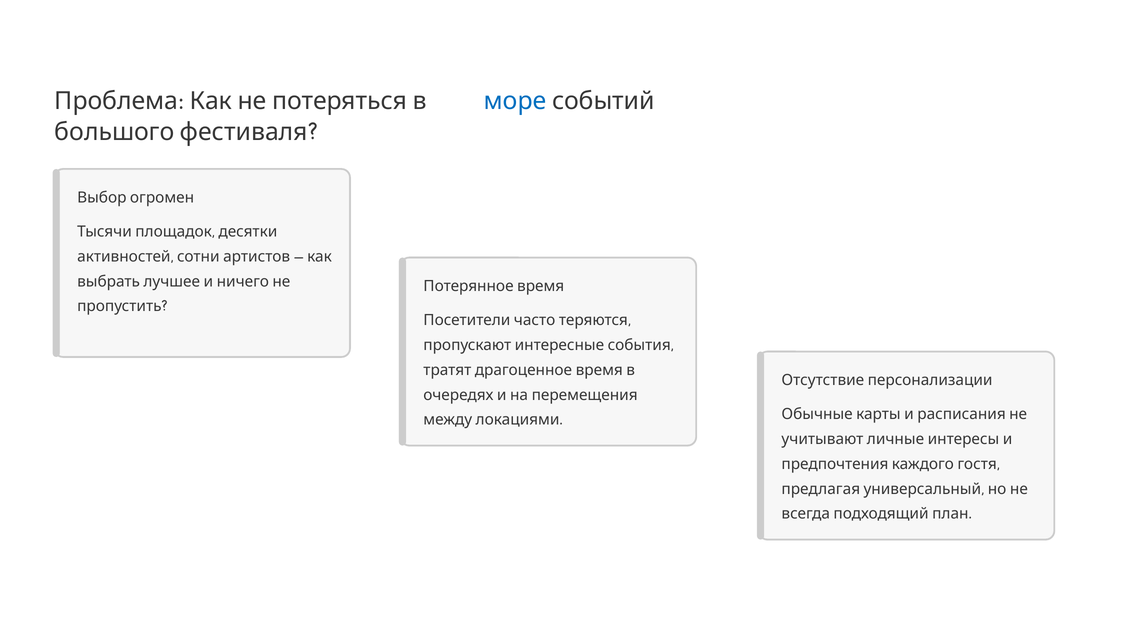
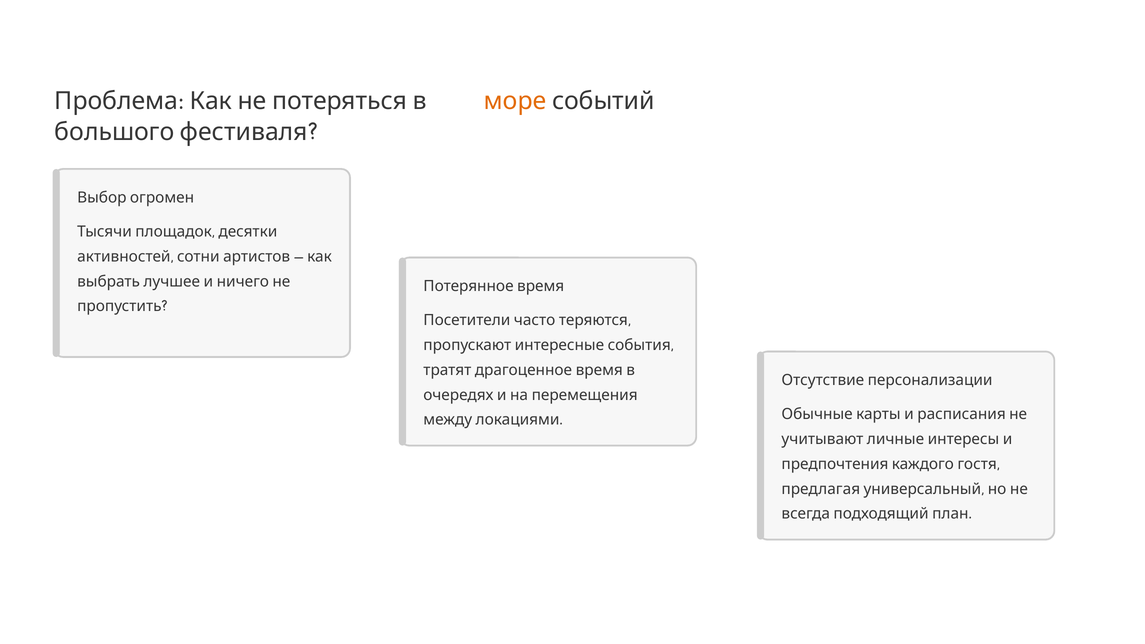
море colour: blue -> orange (515, 101)
